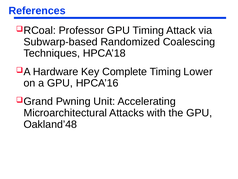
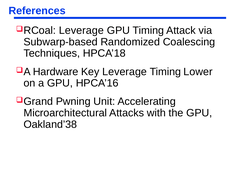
Professor: Professor -> Leverage (81, 30)
Key Complete: Complete -> Leverage (125, 71)
Oakland’48: Oakland’48 -> Oakland’38 (50, 124)
